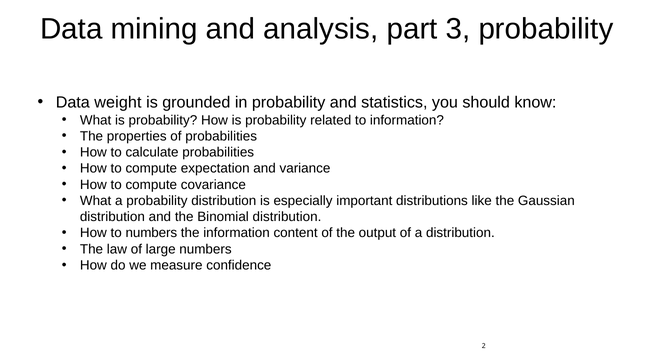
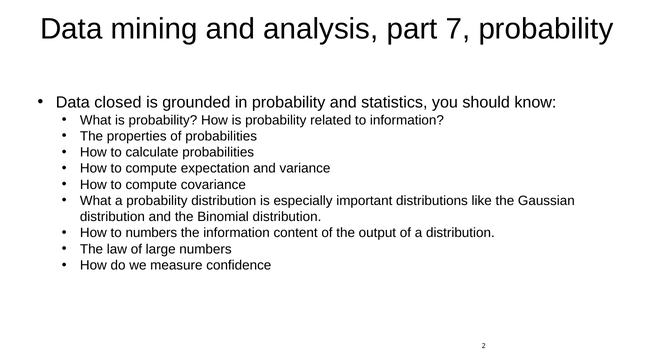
3: 3 -> 7 (458, 29)
weight: weight -> closed (118, 102)
